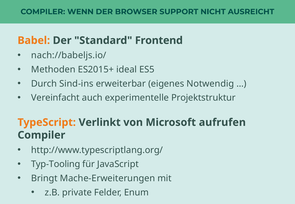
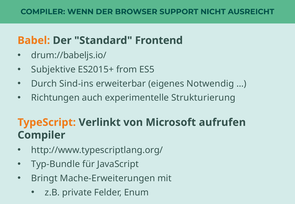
nach://babeljs.io/: nach://babeljs.io/ -> drum://babeljs.io/ (69, 55)
Methoden: Methoden -> Subjektive (53, 70)
ideal: ideal -> from (127, 70)
Vereinfacht: Vereinfacht -> Richtungen (55, 98)
Projektstruktur: Projektstruktur -> Strukturierung (203, 98)
Typ-Tooling: Typ-Tooling -> Typ-Bundle (56, 164)
